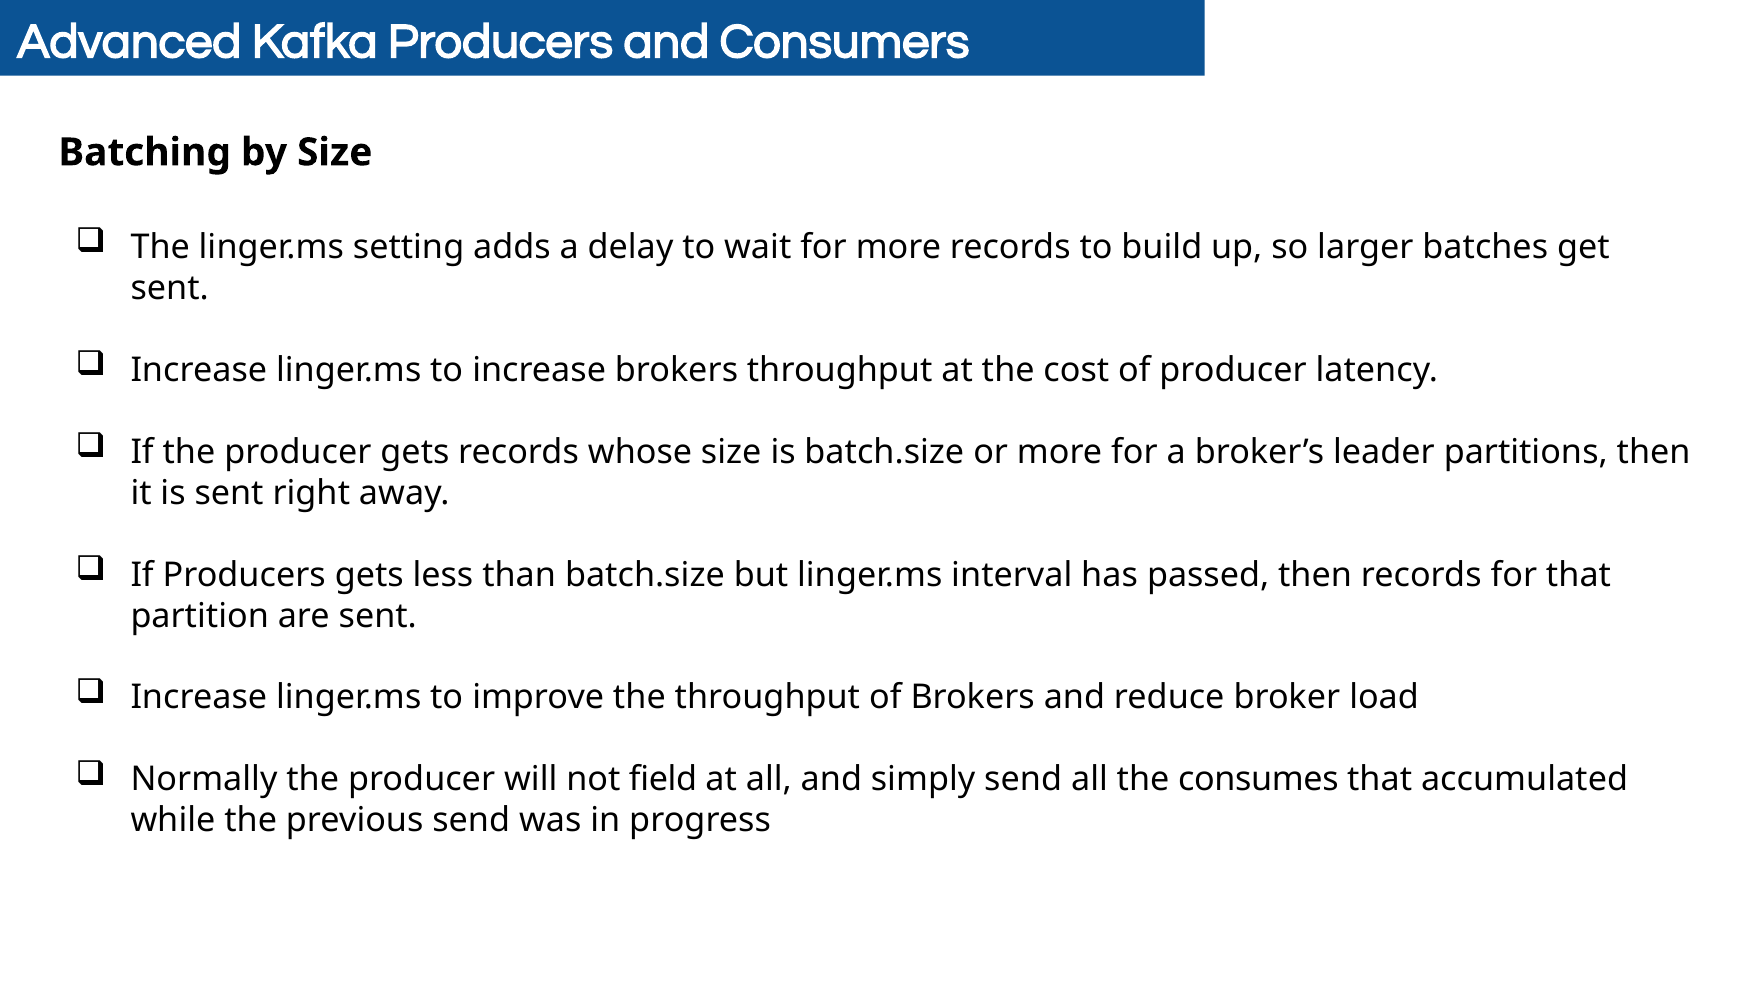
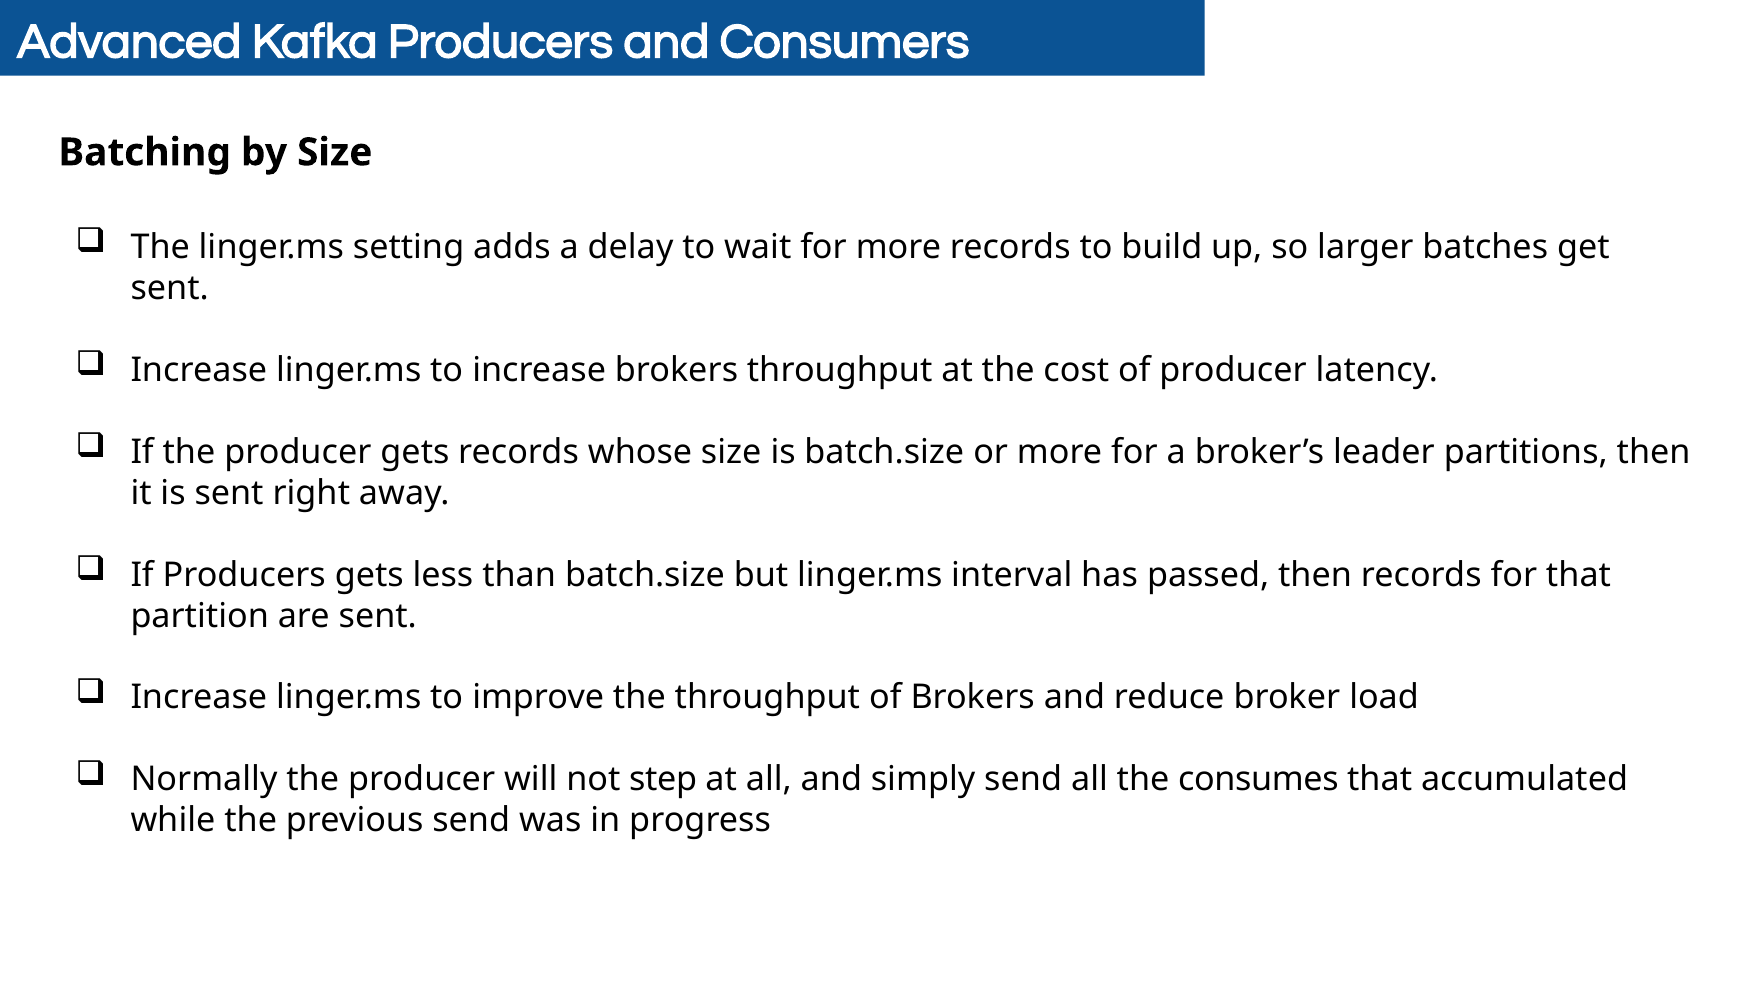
field: field -> step (663, 780)
